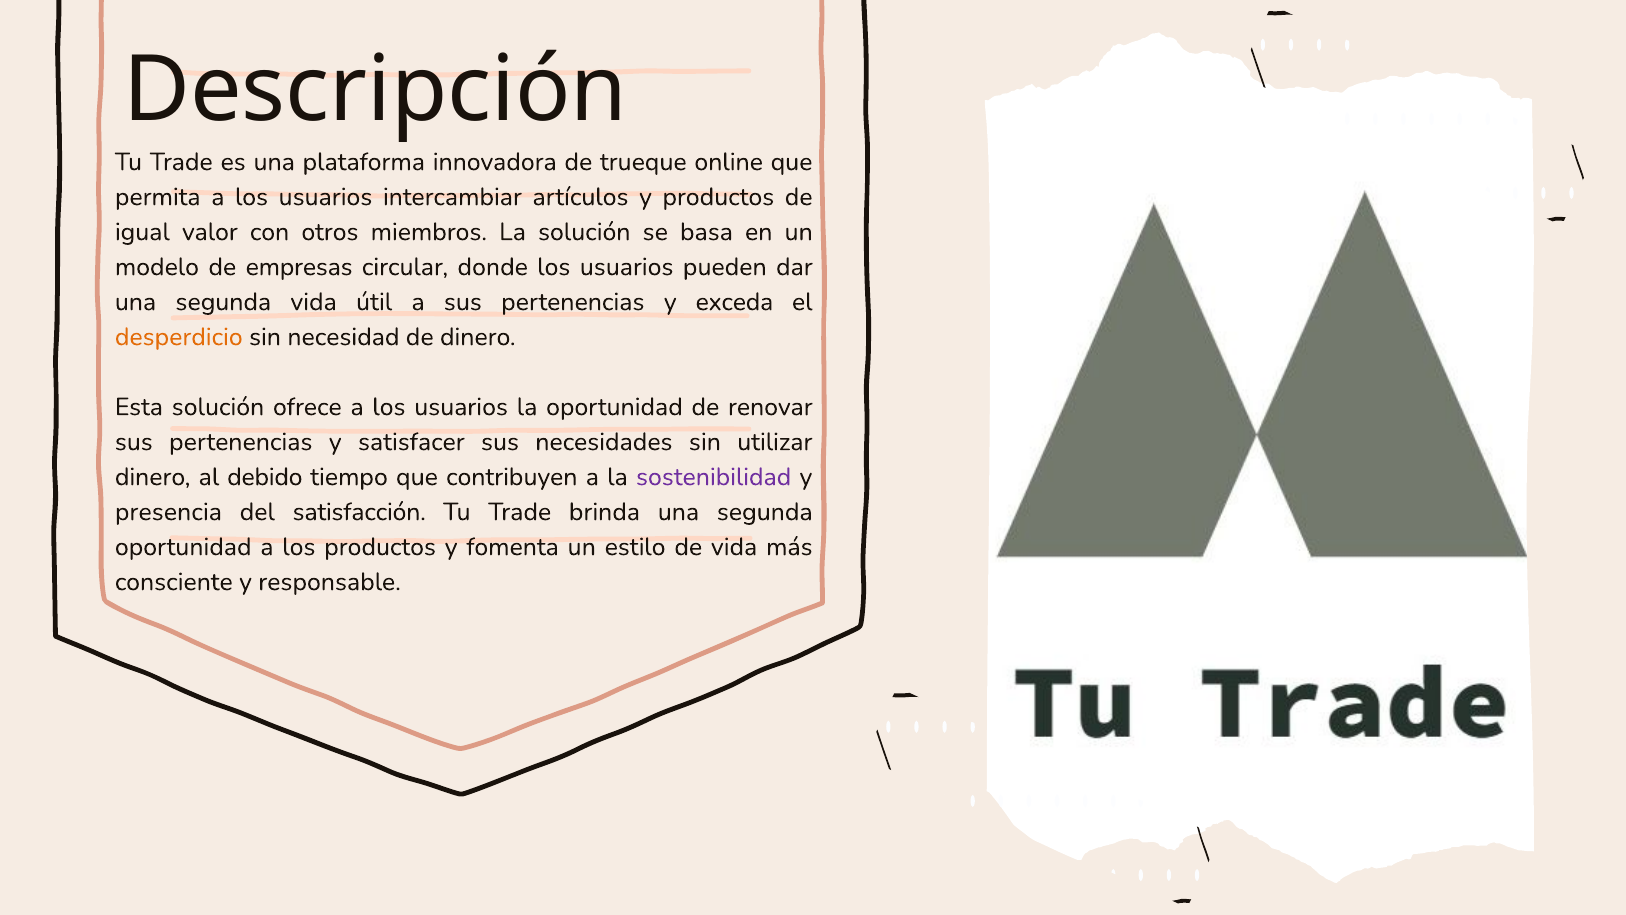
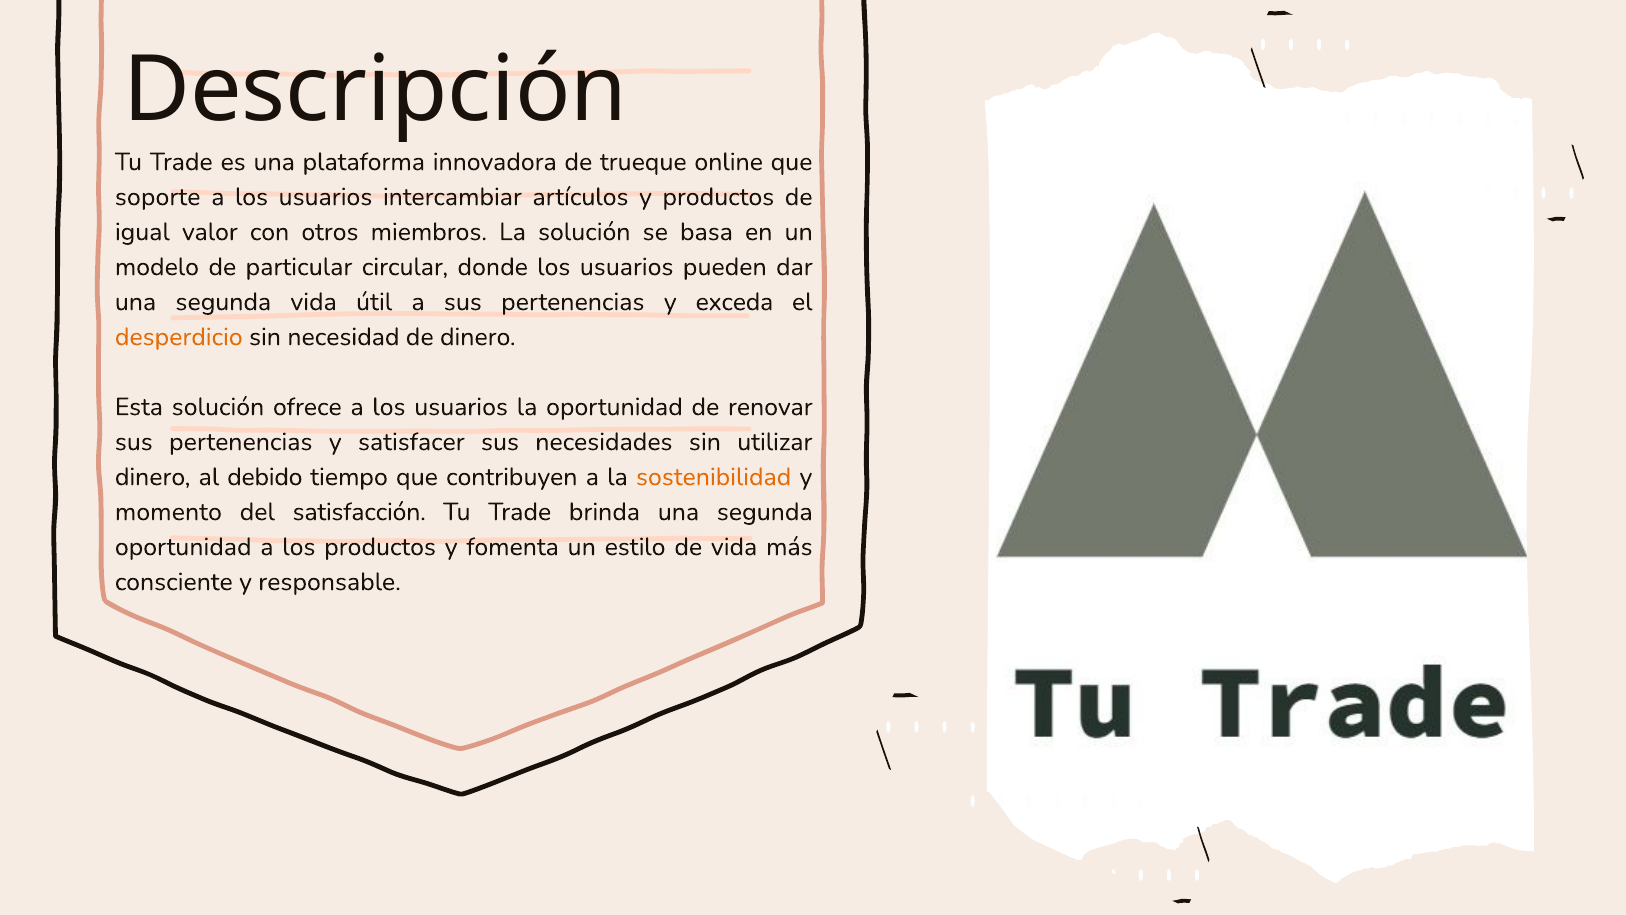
permita: permita -> soporte (158, 197)
empresas: empresas -> particular (299, 267)
sostenibilidad colour: purple -> orange (714, 477)
presencia: presencia -> momento (168, 512)
